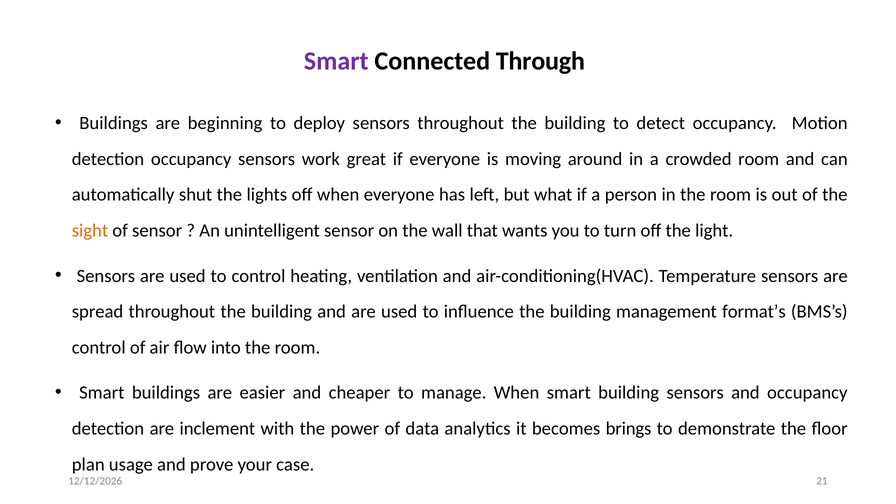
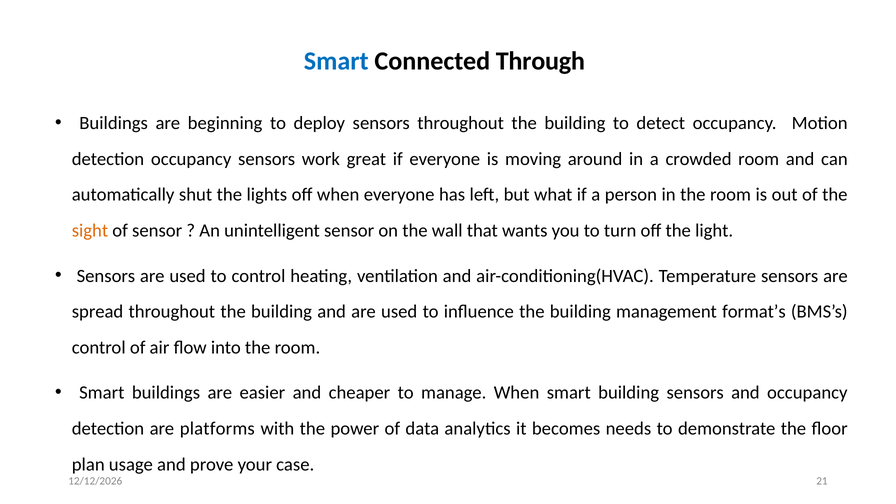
Smart colour: purple -> blue (336, 61)
inclement: inclement -> platforms (217, 429)
brings: brings -> needs (628, 429)
